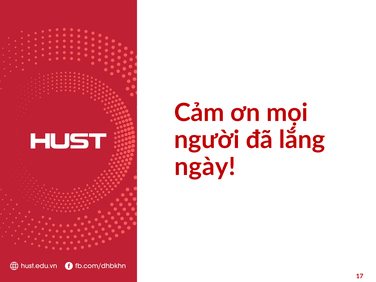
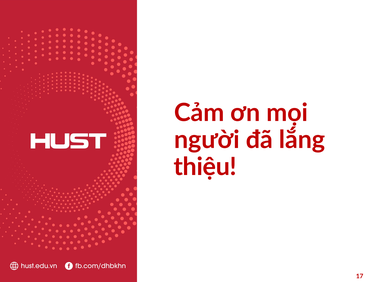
ngày: ngày -> thiệu (205, 167)
